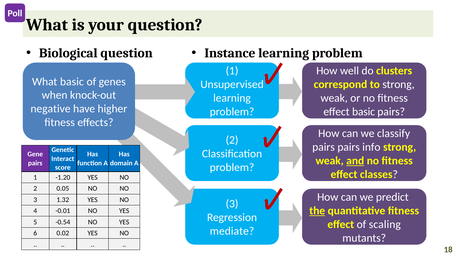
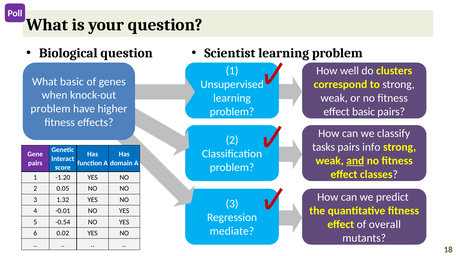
Instance: Instance -> Scientist (230, 53)
negative: negative -> problem (50, 109)
pairs: pairs -> tasks (324, 147)
the underline: present -> none (317, 211)
scaling: scaling -> overall (385, 225)
